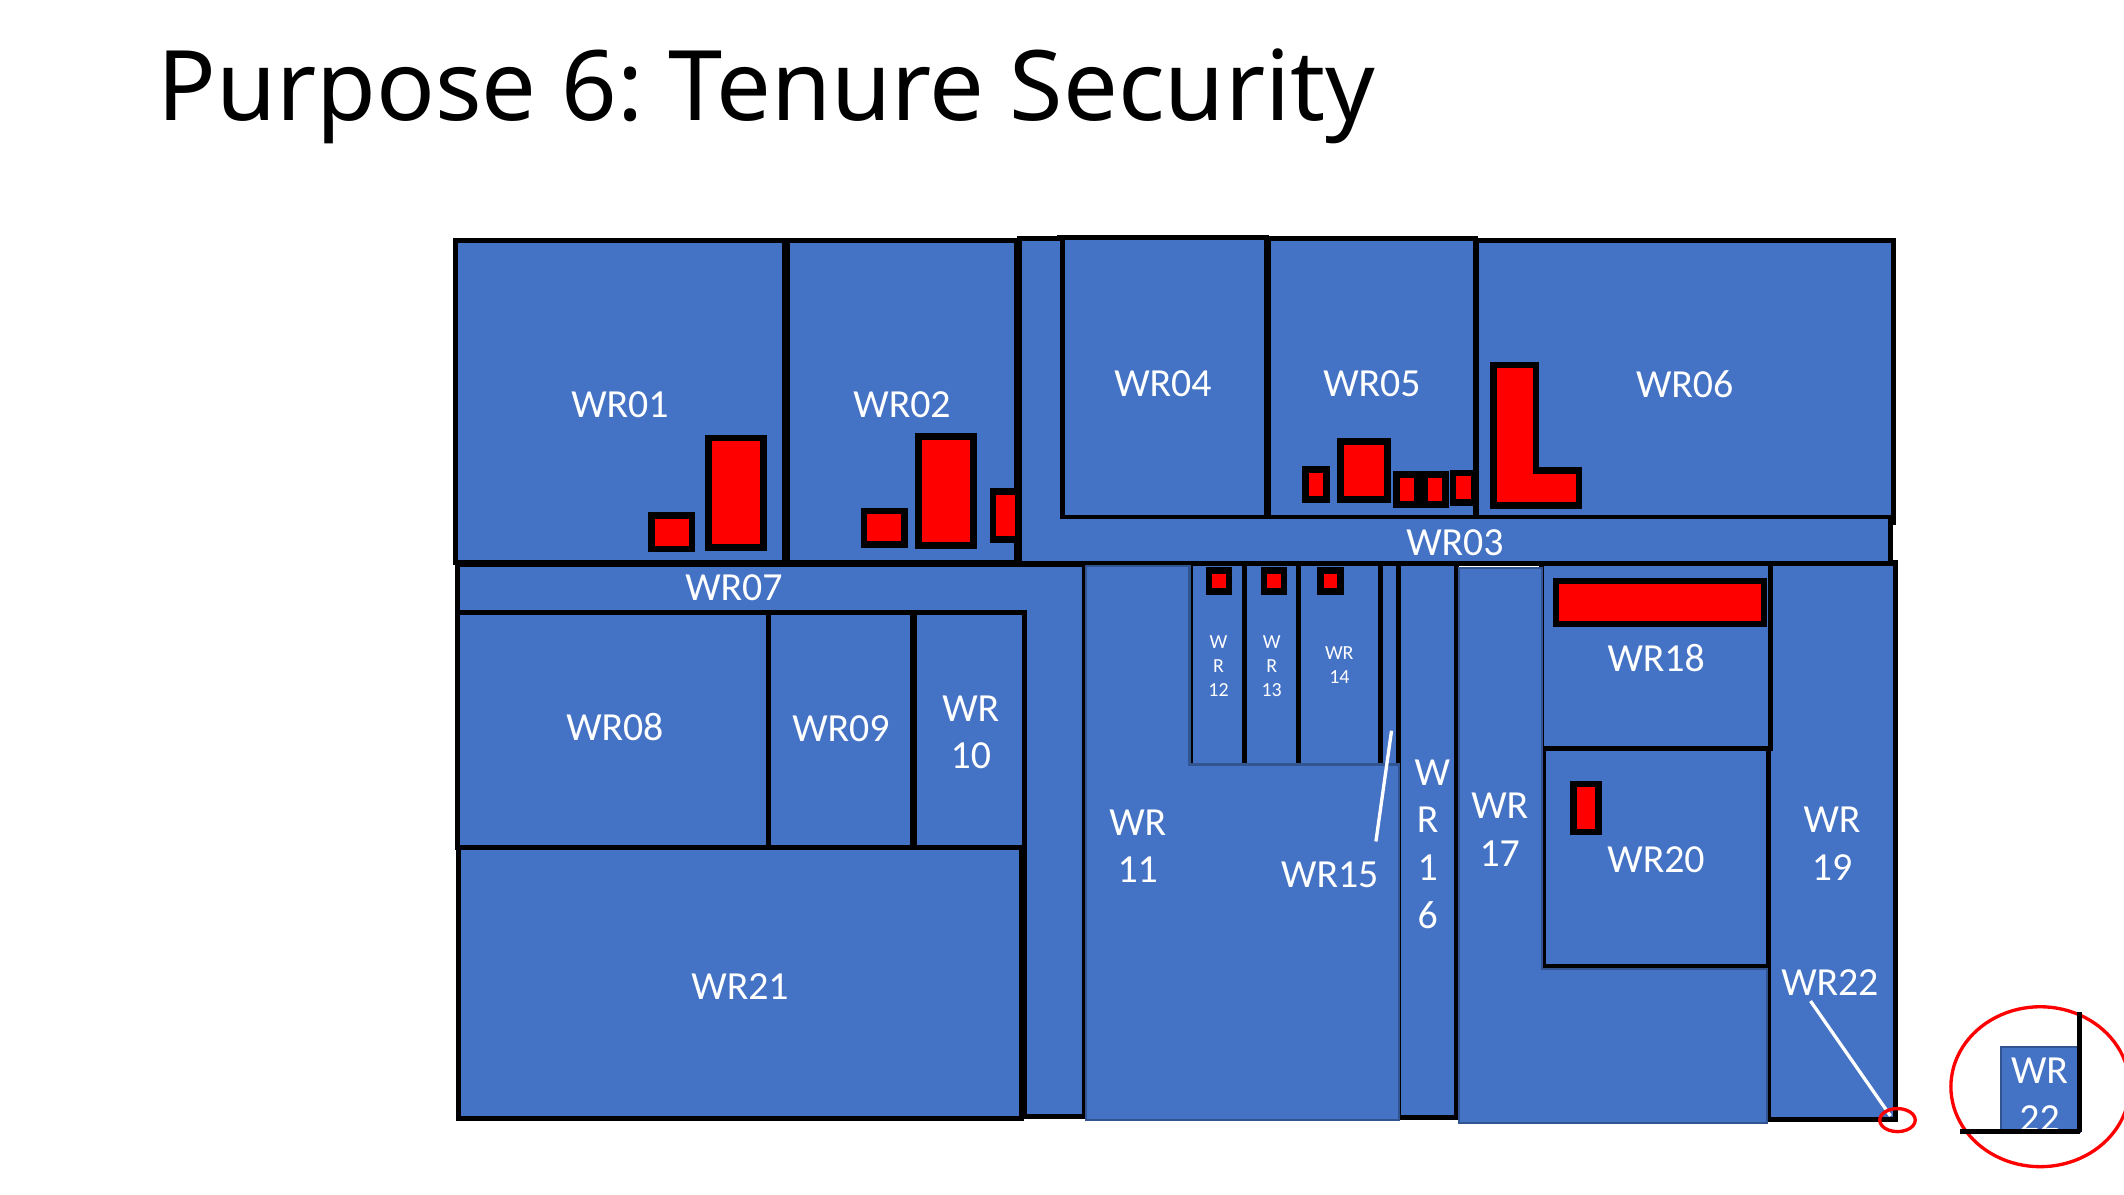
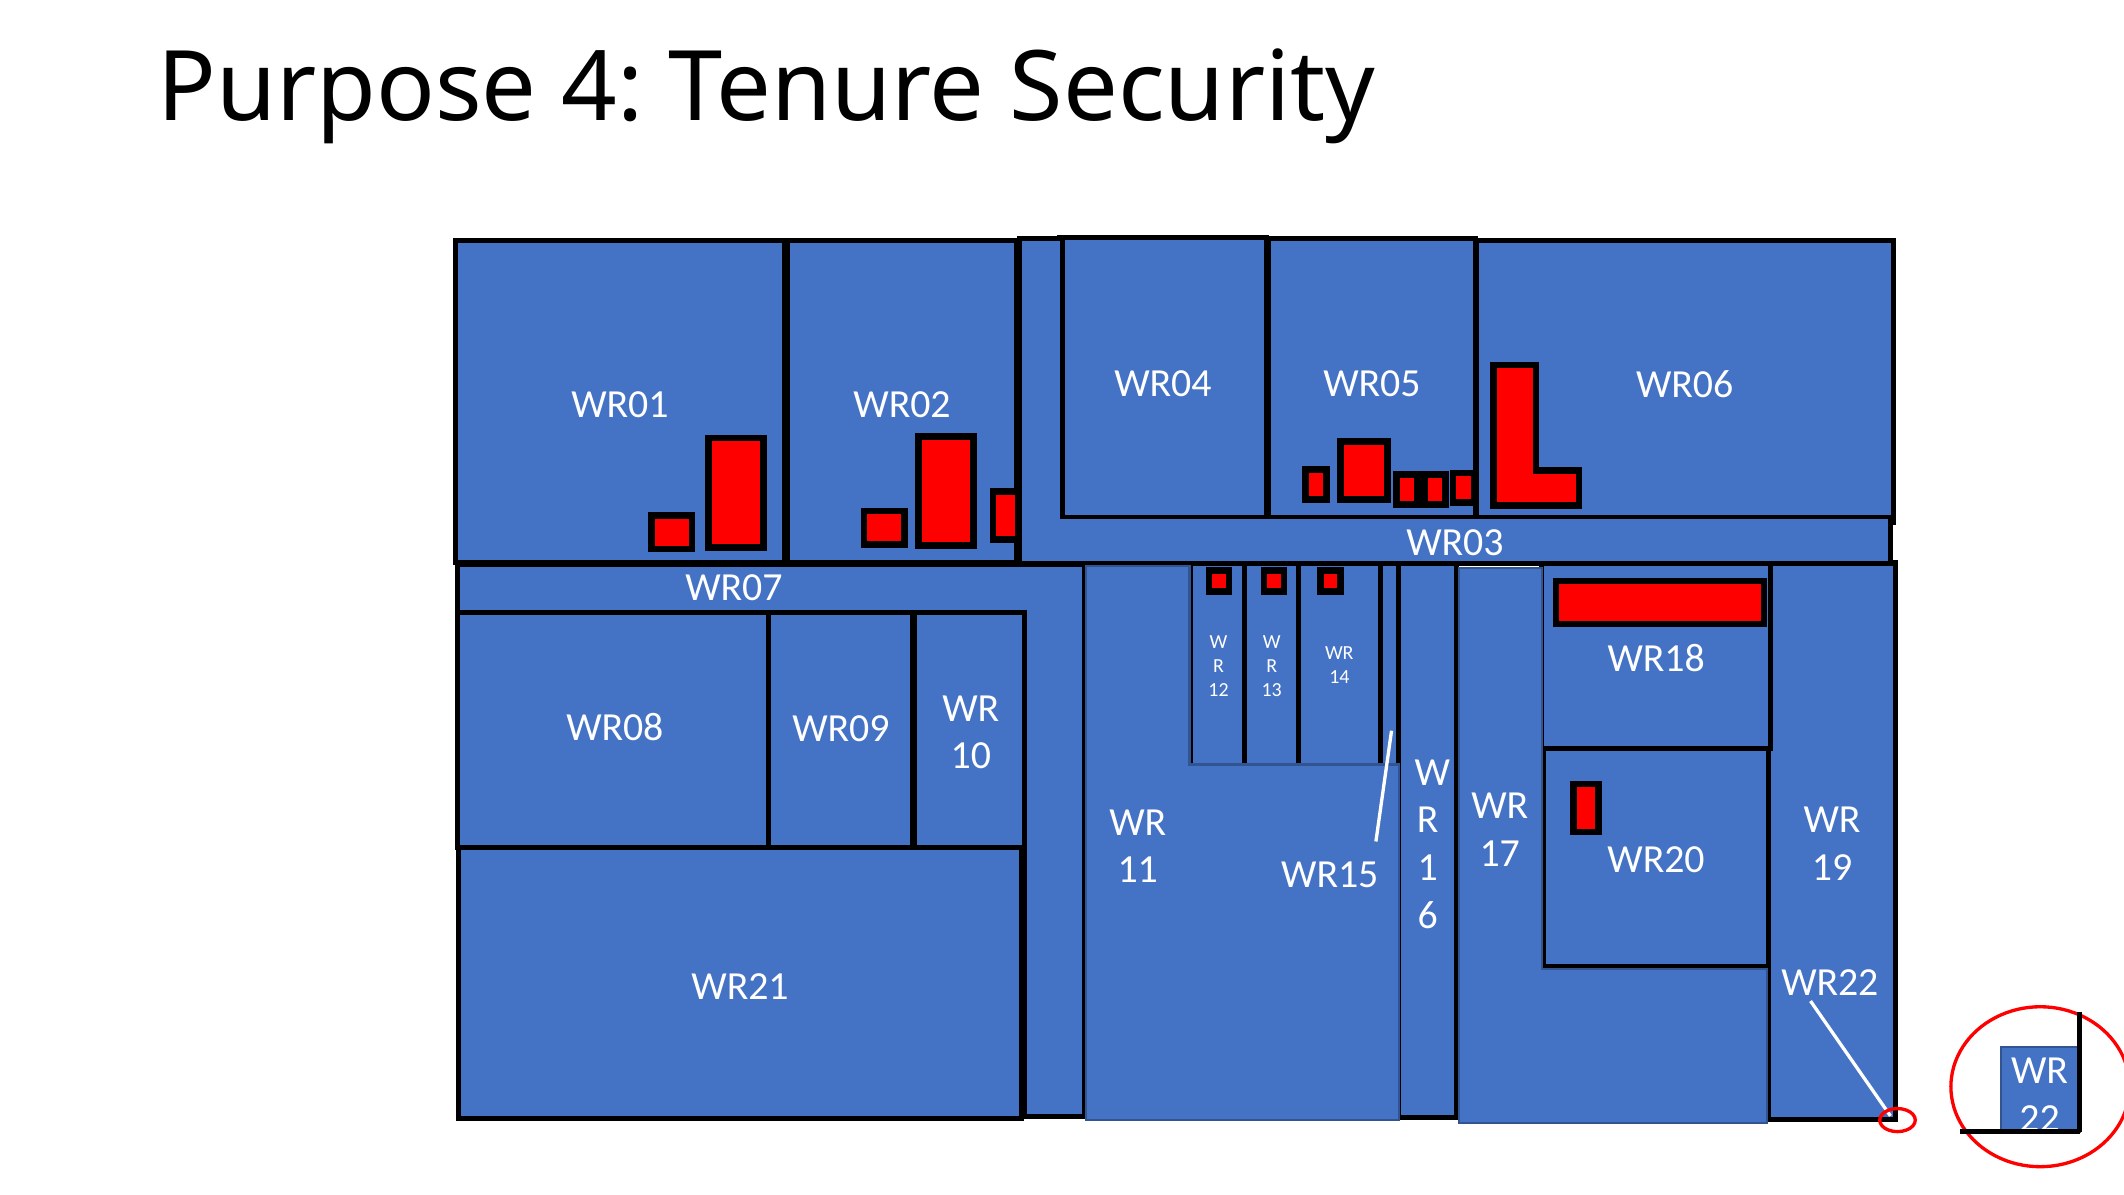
Purpose 6: 6 -> 4 (603, 88)
